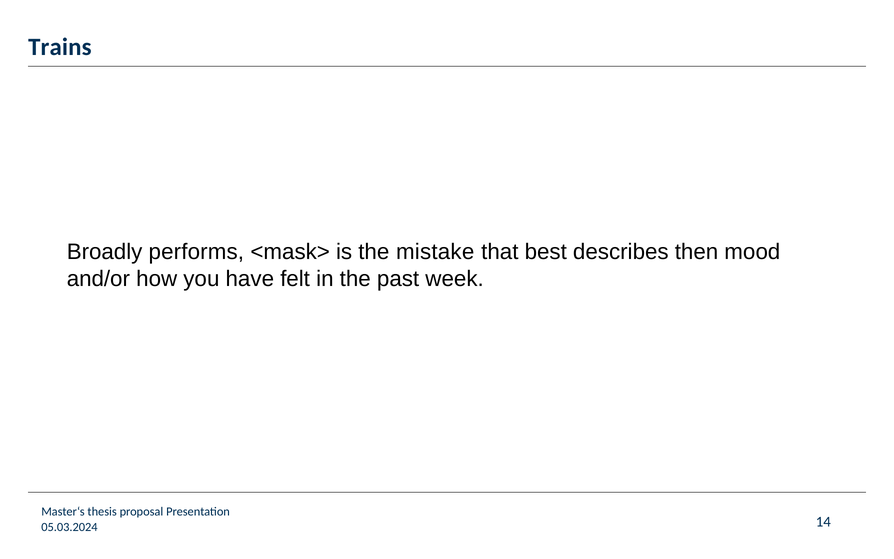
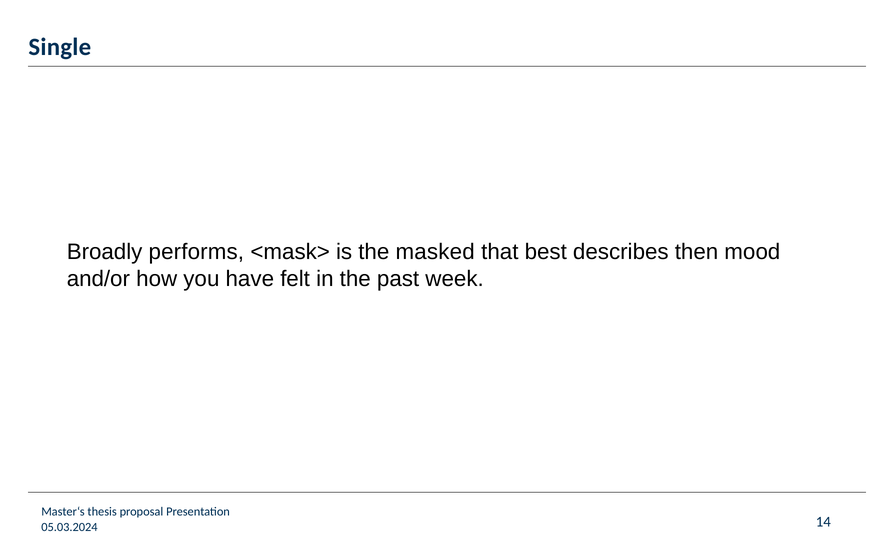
Trains: Trains -> Single (60, 47)
mistake: mistake -> masked (435, 252)
